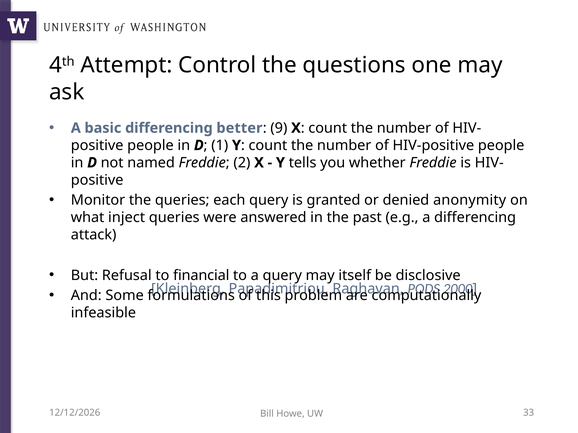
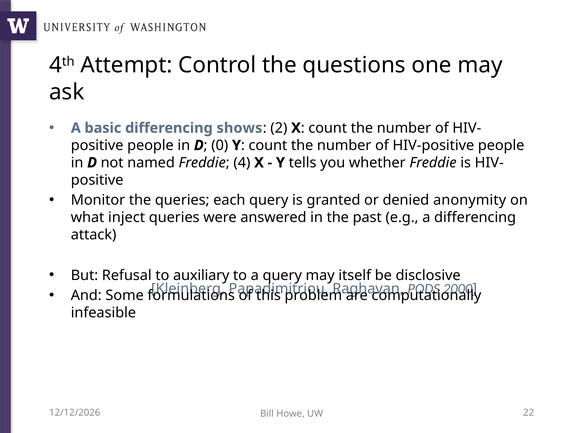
better: better -> shows (239, 128)
9: 9 -> 2 (279, 128)
1: 1 -> 0 (220, 146)
2: 2 -> 4 (242, 163)
financial: financial -> auxiliary (201, 276)
33: 33 -> 22 (529, 413)
